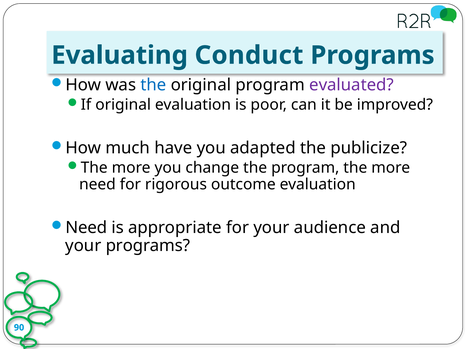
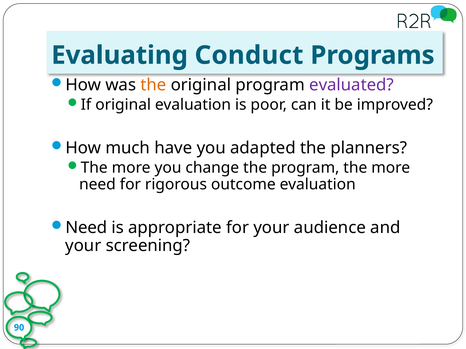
the colour: blue -> orange (153, 85)
publicize: publicize -> planners (369, 148)
your programs: programs -> screening (148, 246)
